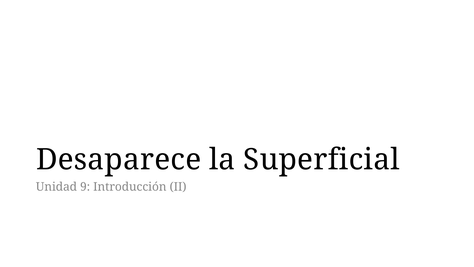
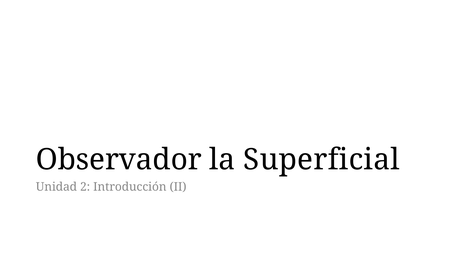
Desaparece: Desaparece -> Observador (119, 159)
9: 9 -> 2 (85, 187)
